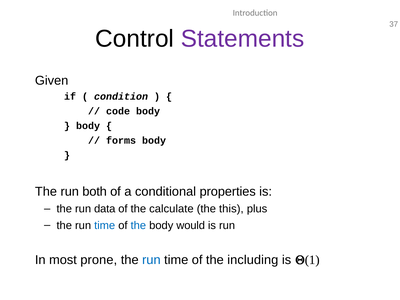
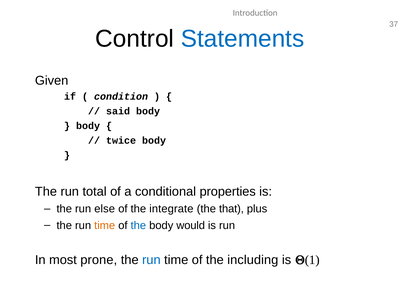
Statements colour: purple -> blue (243, 39)
code: code -> said (118, 111)
forms: forms -> twice (121, 141)
both: both -> total (95, 192)
data: data -> else (105, 209)
calculate: calculate -> integrate (171, 209)
this: this -> that (231, 209)
time colour: blue -> orange (105, 225)
